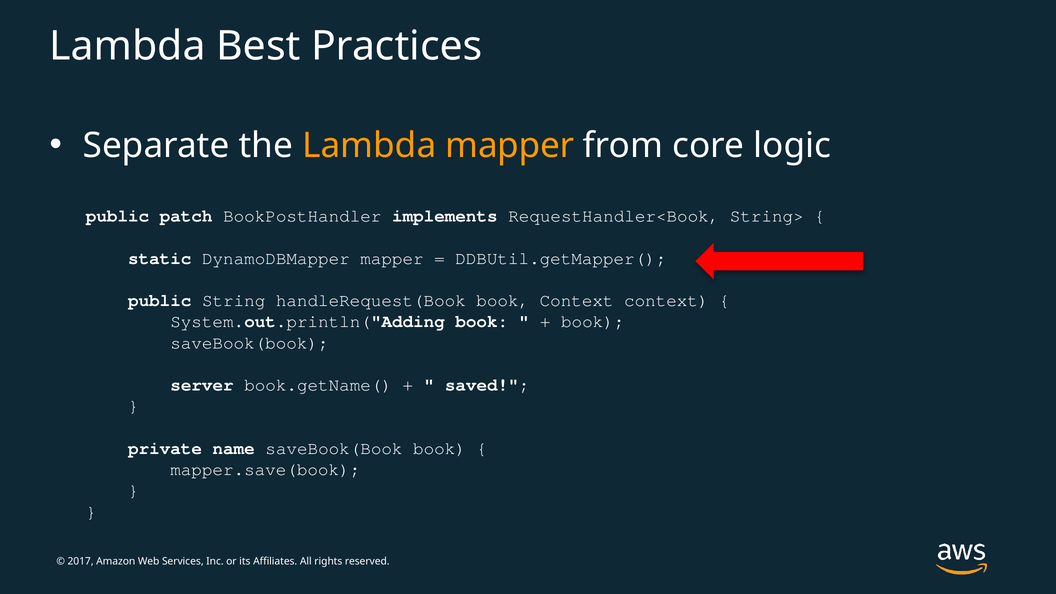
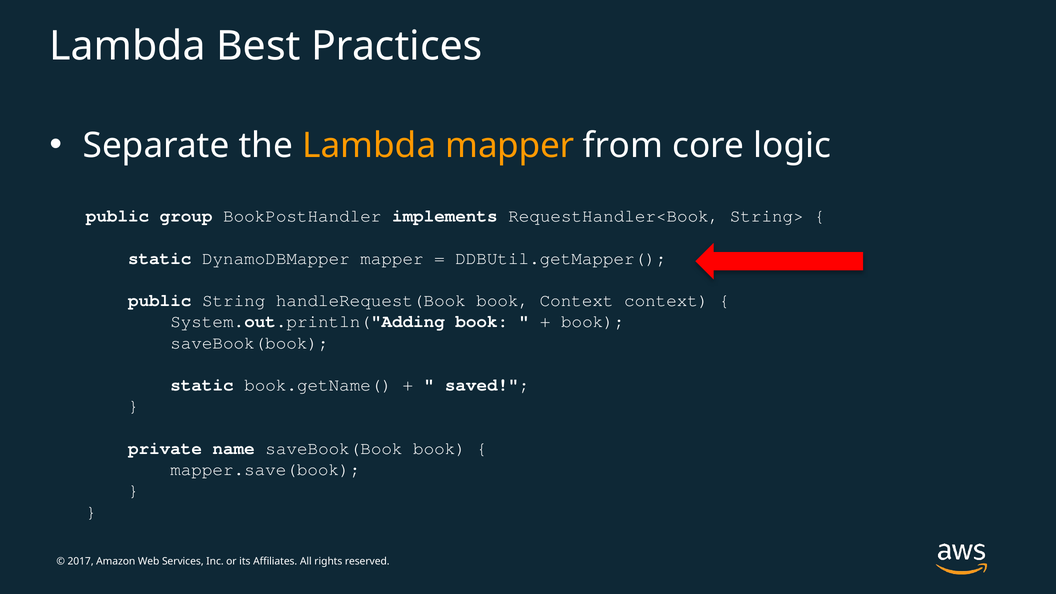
patch: patch -> group (186, 216)
server: server -> static (202, 385)
